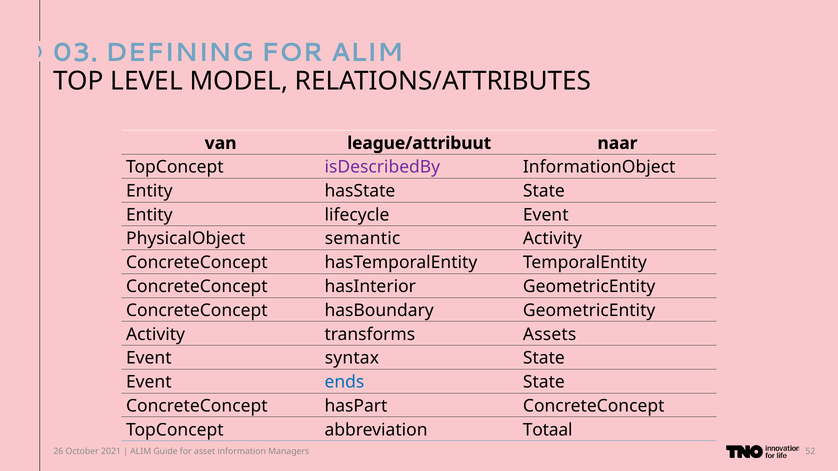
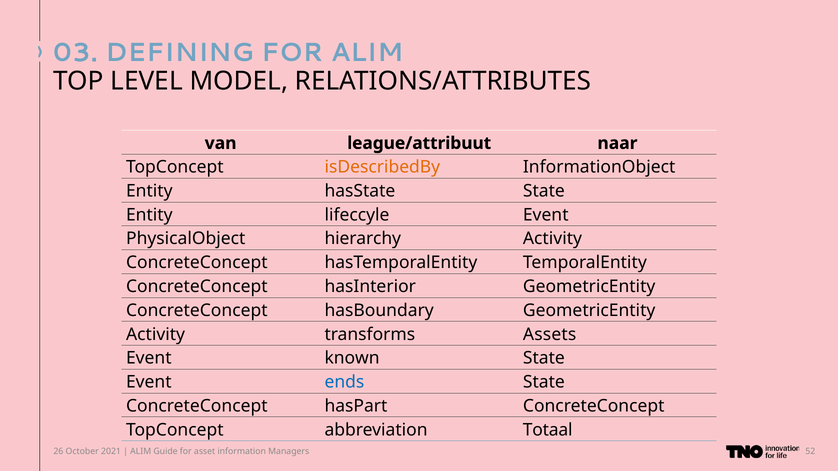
isDescribedBy colour: purple -> orange (382, 167)
lifecycle: lifecycle -> lifeccyle (357, 215)
semantic: semantic -> hierarchy (363, 239)
syntax: syntax -> known (352, 358)
